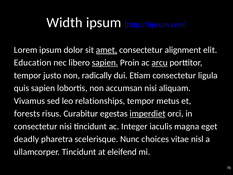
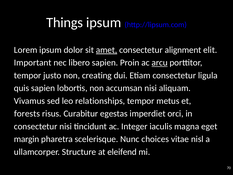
Width: Width -> Things (65, 23)
Education: Education -> Important (33, 63)
sapien underline: present -> none (105, 63)
radically: radically -> creating (97, 75)
imperdiet underline: present -> none (148, 113)
deadly: deadly -> margin (27, 139)
ullamcorper Tincidunt: Tincidunt -> Structure (79, 152)
